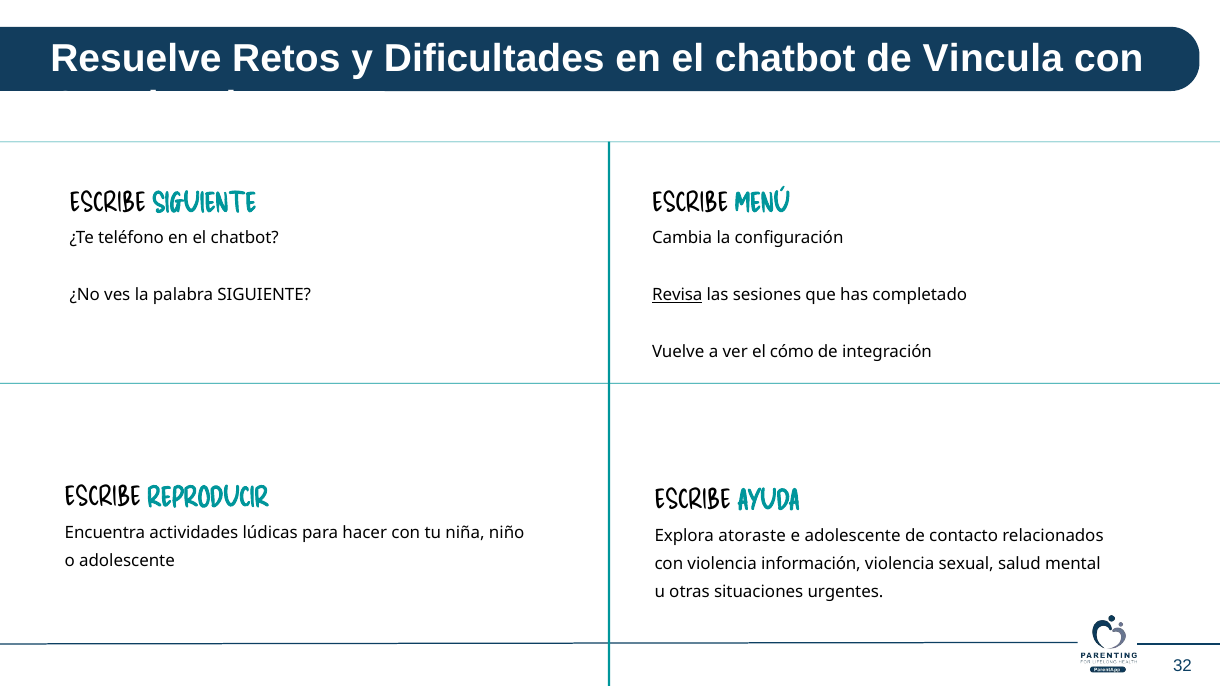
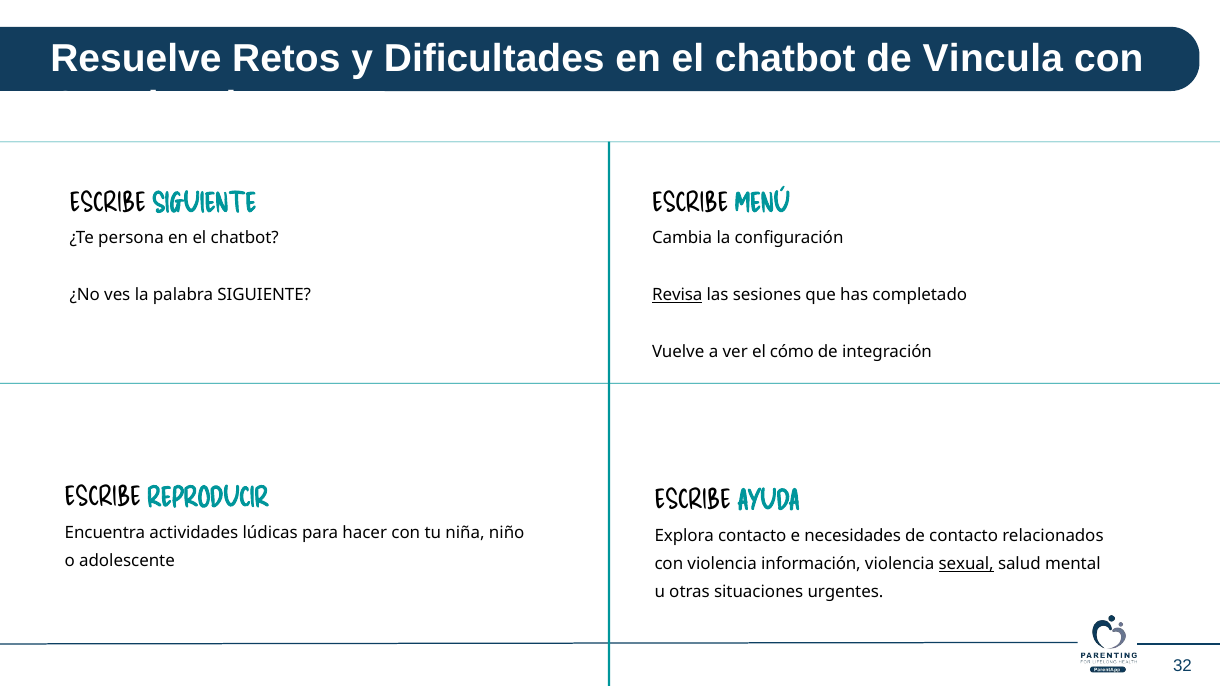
teléfono: teléfono -> persona (131, 238)
Explora atoraste: atoraste -> contacto (752, 536)
e adolescente: adolescente -> necesidades (853, 536)
sexual underline: none -> present (966, 564)
